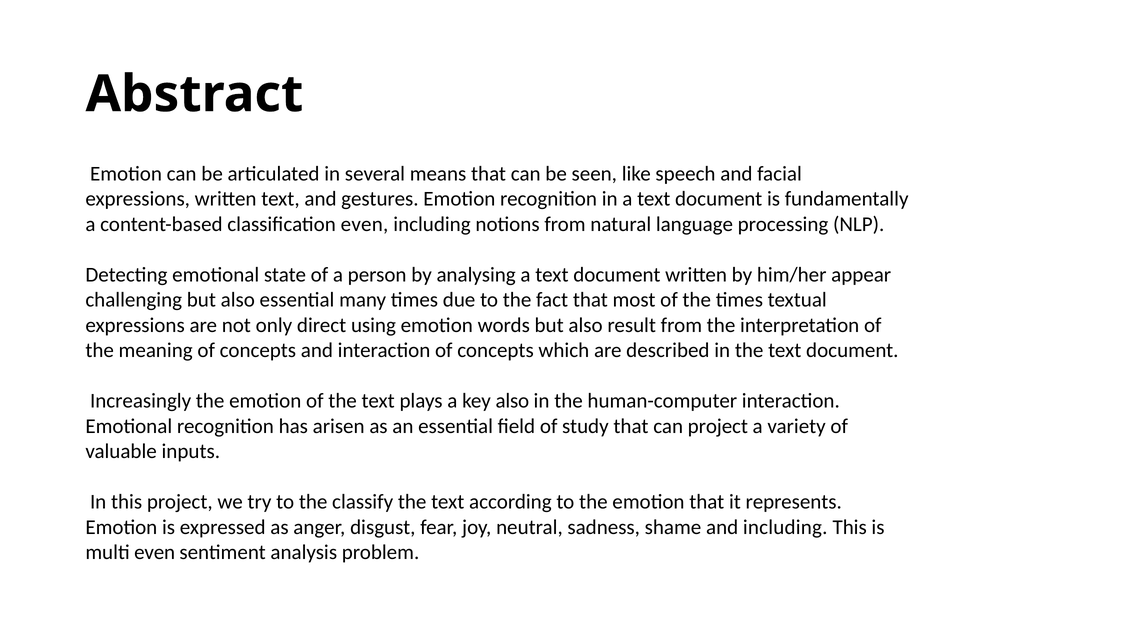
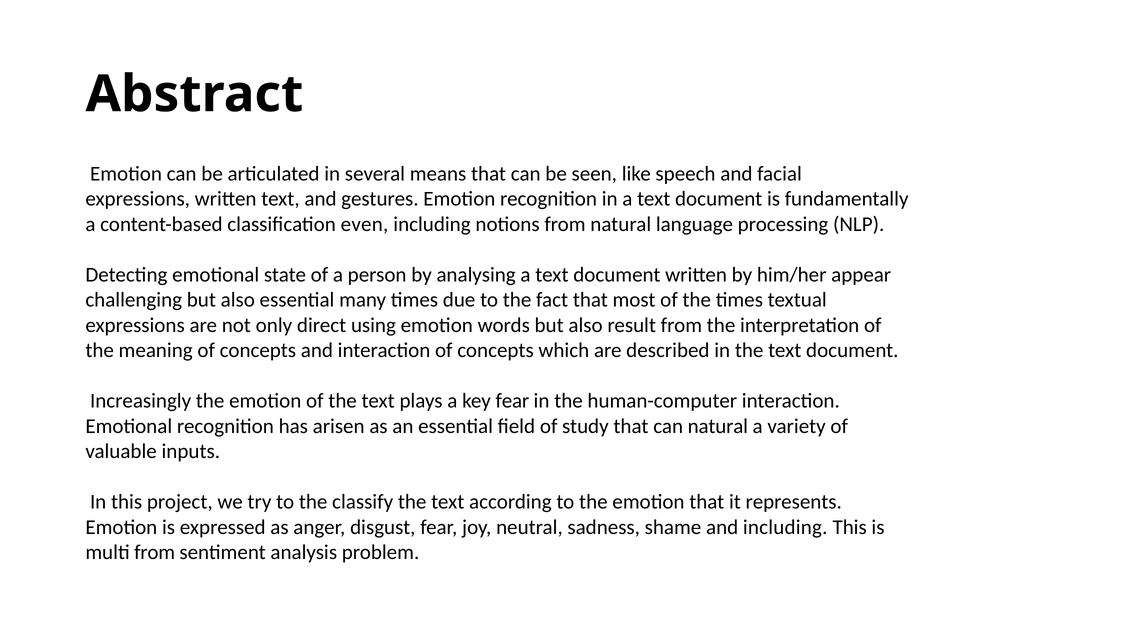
key also: also -> fear (512, 401)
can project: project -> natural (718, 426)
multi even: even -> from (155, 552)
